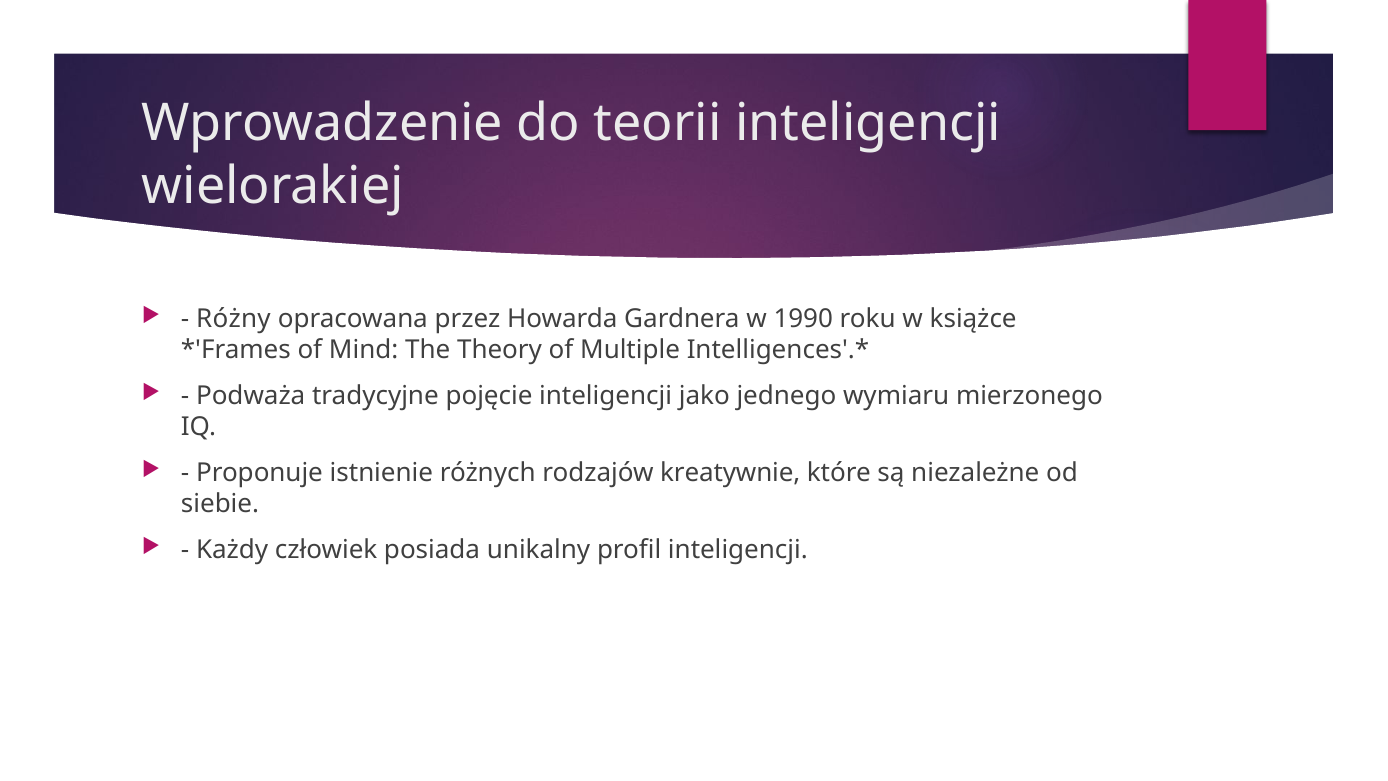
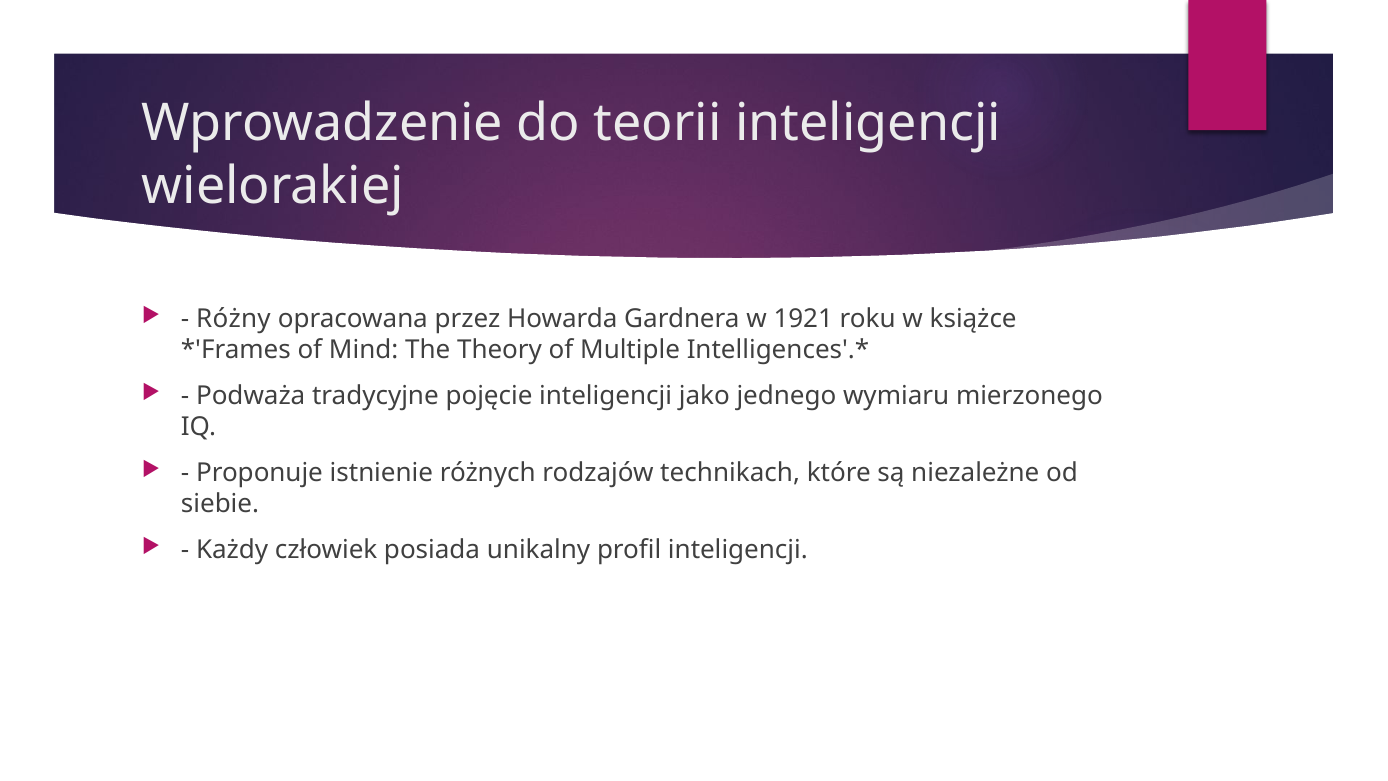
1990: 1990 -> 1921 (803, 319)
kreatywnie: kreatywnie -> technikach (730, 473)
